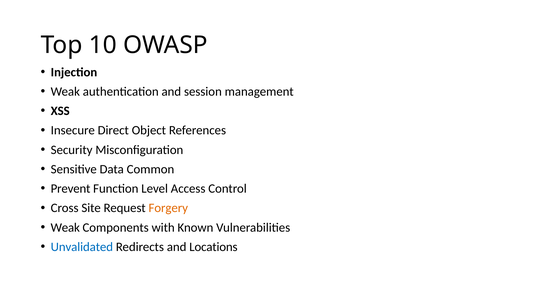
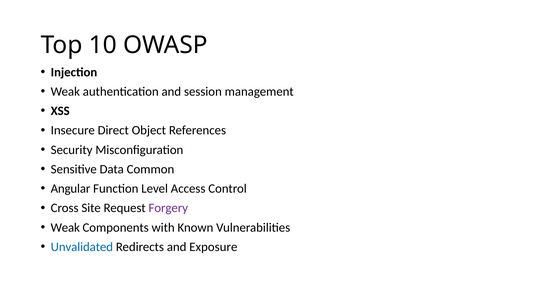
Prevent: Prevent -> Angular (71, 188)
Forgery colour: orange -> purple (168, 208)
Locations: Locations -> Exposure (213, 246)
